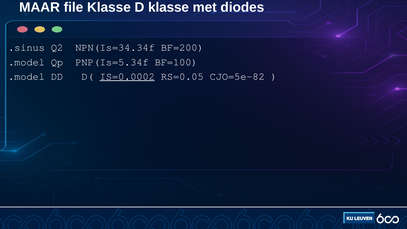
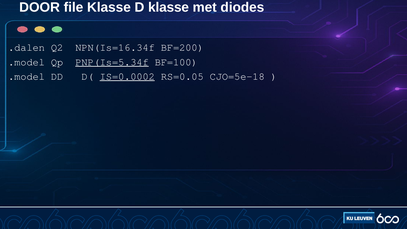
MAAR: MAAR -> DOOR (40, 7)
.sinus: .sinus -> .dalen (27, 48)
NPN(Is=34.34f: NPN(Is=34.34f -> NPN(Is=16.34f (115, 48)
PNP(Is=5.34f underline: none -> present (112, 62)
CJO=5e-82: CJO=5e-82 -> CJO=5e-18 (237, 76)
